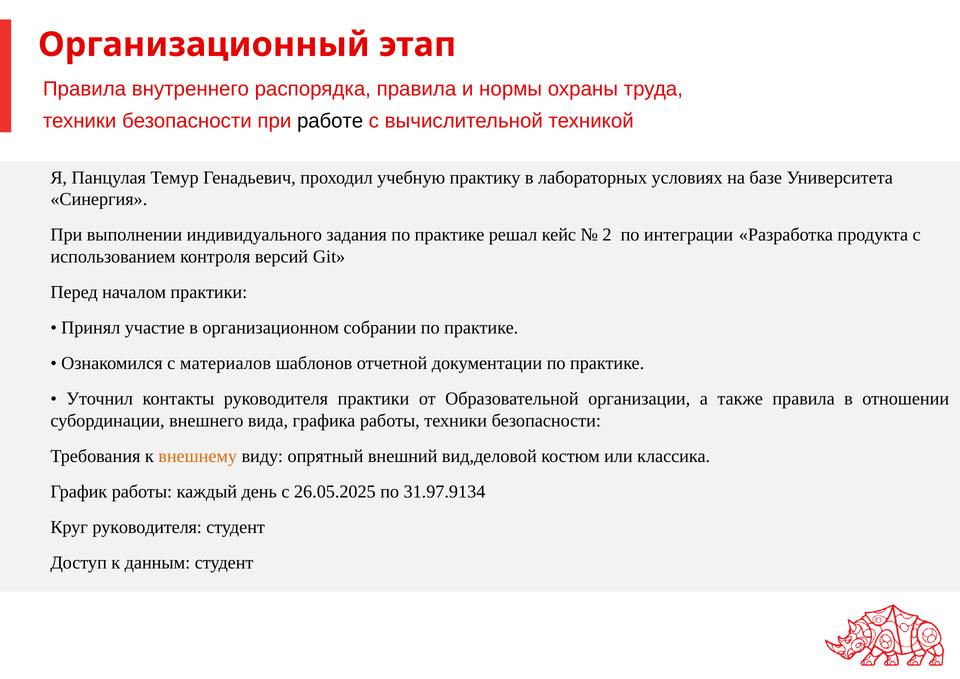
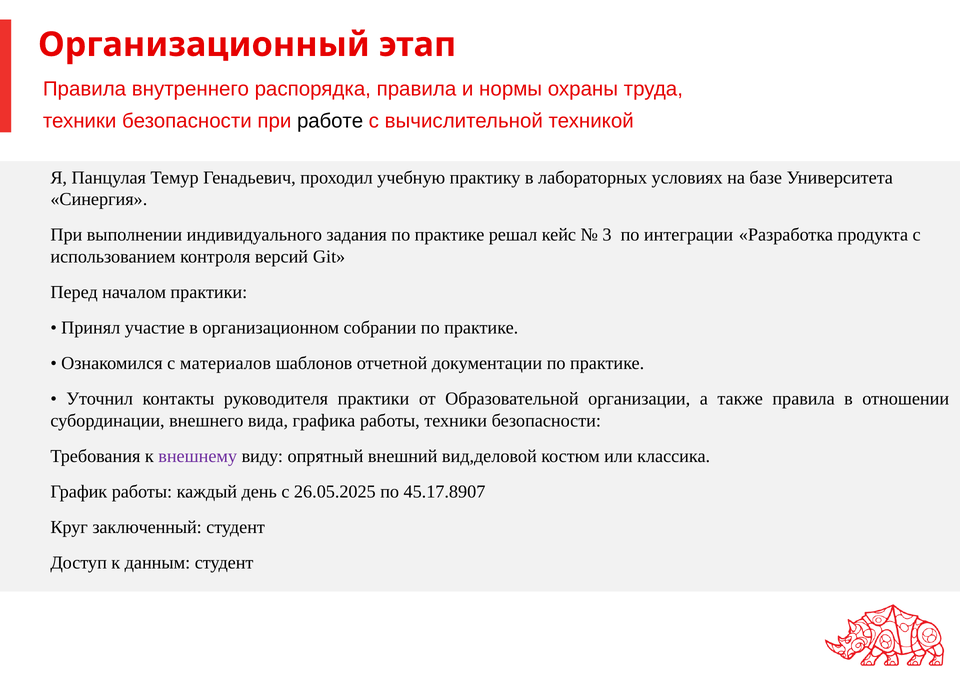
2: 2 -> 3 (607, 235)
внешнему colour: orange -> purple (198, 456)
31.97.9134: 31.97.9134 -> 45.17.8907 (444, 492)
Круг руководителя: руководителя -> заключенный (147, 527)
